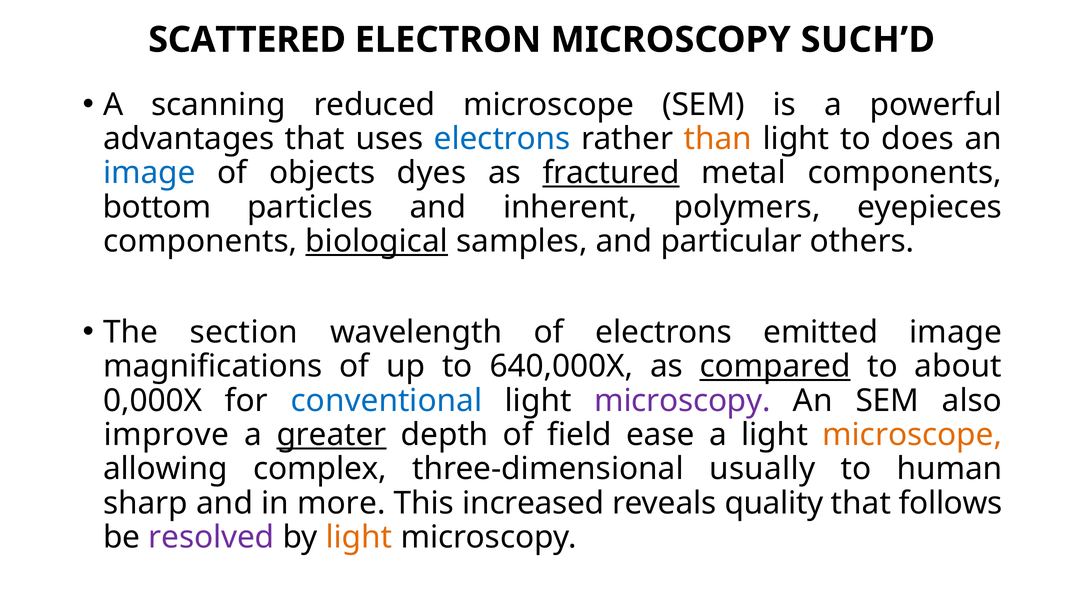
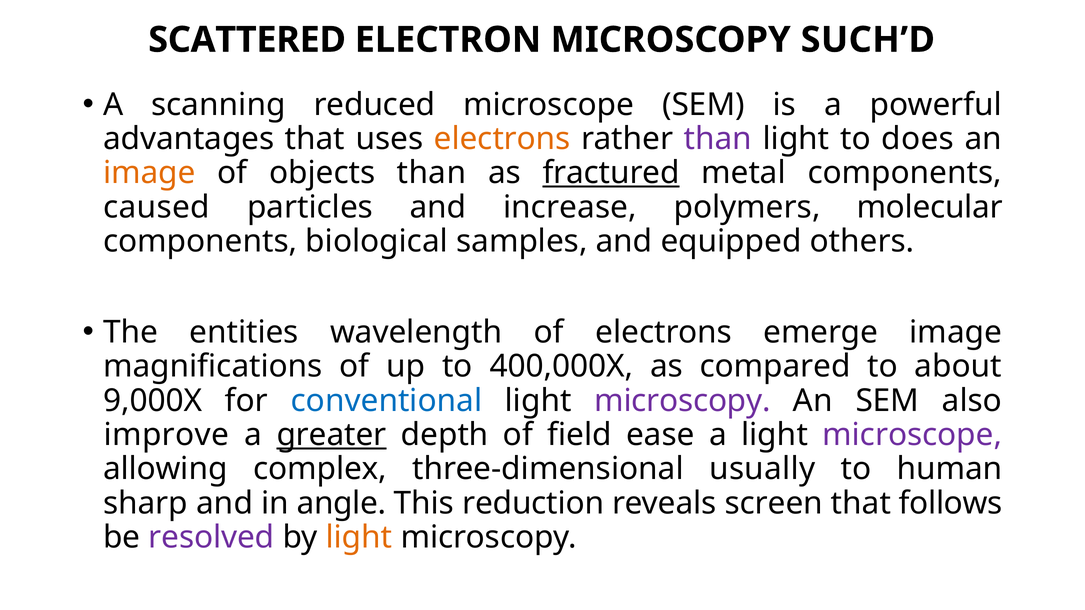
electrons colour: blue -> orange (502, 139)
than colour: orange -> purple (718, 139)
image colour: blue -> orange (149, 173)
objects dyes: dyes -> than (432, 173)
bottom: bottom -> caused (157, 207)
inherent: inherent -> increase (570, 207)
eyepieces: eyepieces -> molecular (930, 207)
biological underline: present -> none (377, 241)
particular: particular -> equipped (731, 241)
section: section -> entities (244, 332)
emitted: emitted -> emerge (821, 332)
640,000X: 640,000X -> 400,000X (561, 367)
compared underline: present -> none (775, 367)
0,000X: 0,000X -> 9,000X (153, 401)
microscope colour: orange -> purple (912, 435)
more: more -> angle (342, 503)
increased: increased -> reduction (533, 503)
quality: quality -> screen (774, 503)
